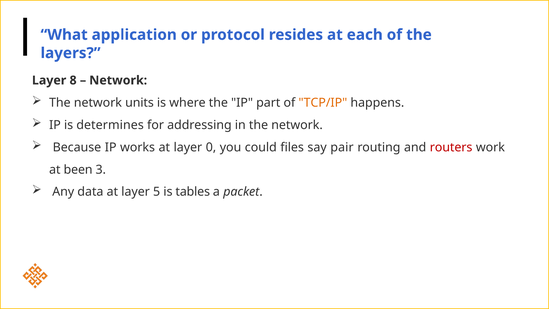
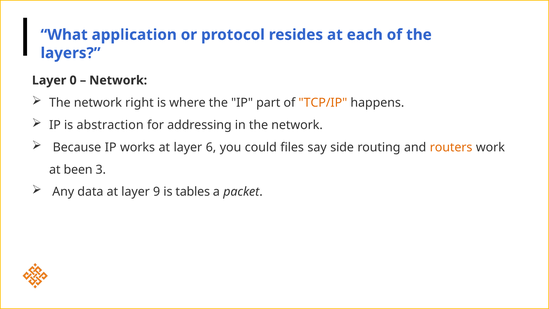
8: 8 -> 0 (73, 80)
units: units -> right (139, 103)
determines: determines -> abstraction (110, 125)
0: 0 -> 6 (211, 147)
pair: pair -> side (342, 147)
routers colour: red -> orange (451, 147)
5: 5 -> 9 (157, 192)
